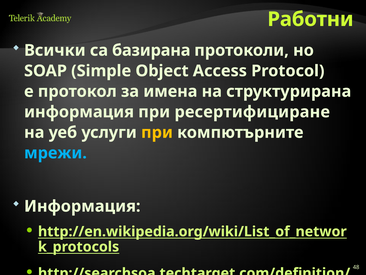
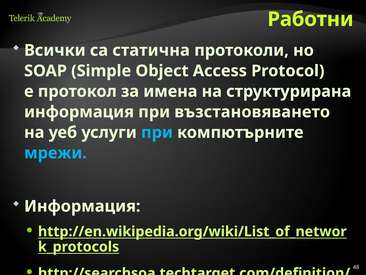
базирана: базирана -> статична (151, 50)
ресертифициране: ресертифициране -> възстановяването (252, 112)
при colour: yellow -> light blue (157, 132)
